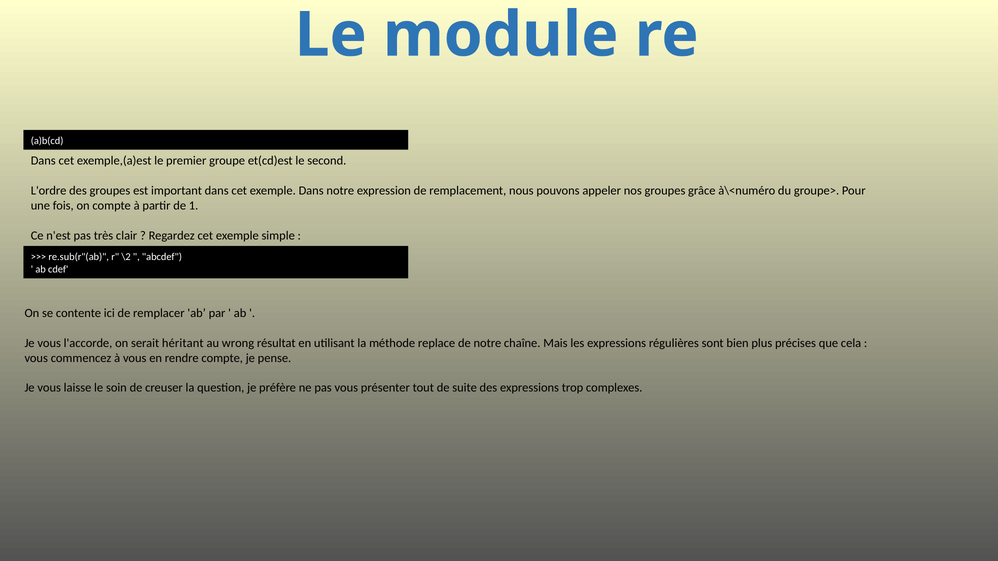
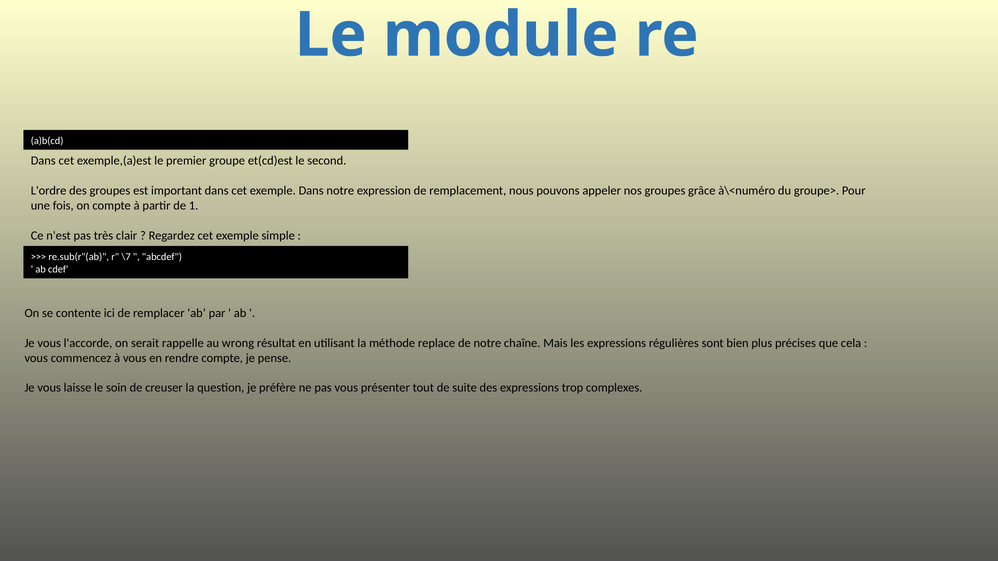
\2: \2 -> \7 (126, 257)
héritant: héritant -> rappelle (183, 343)
